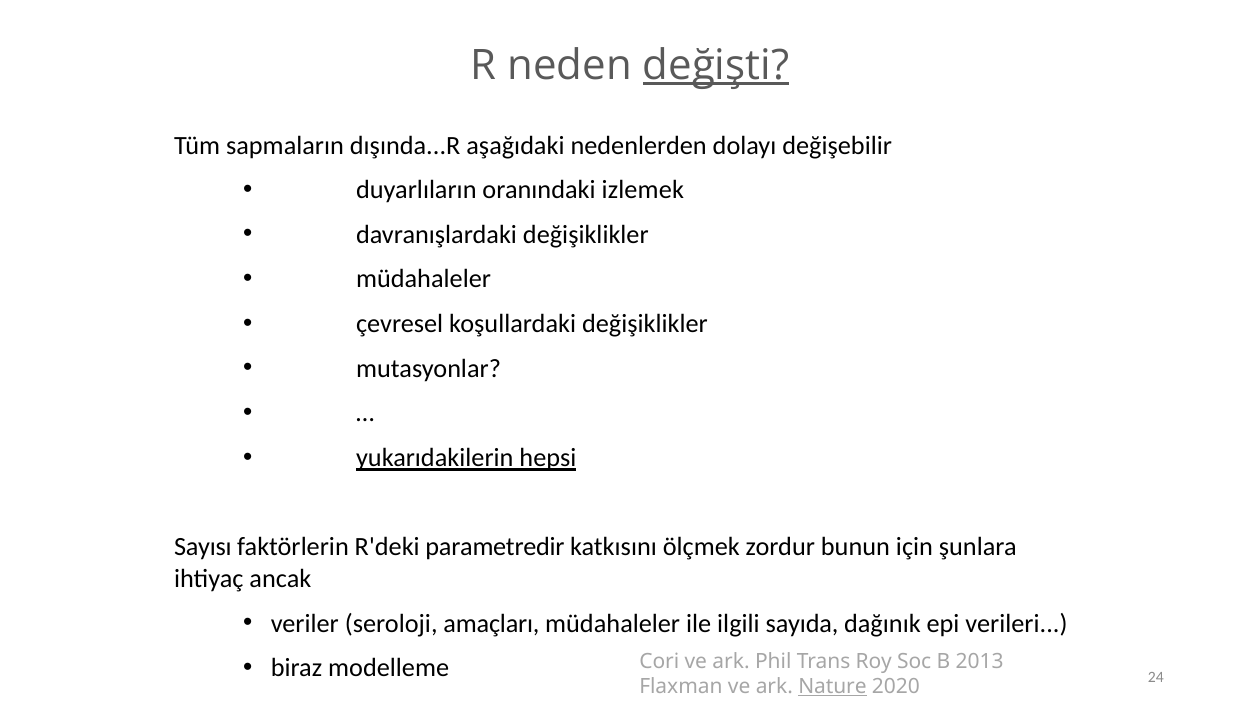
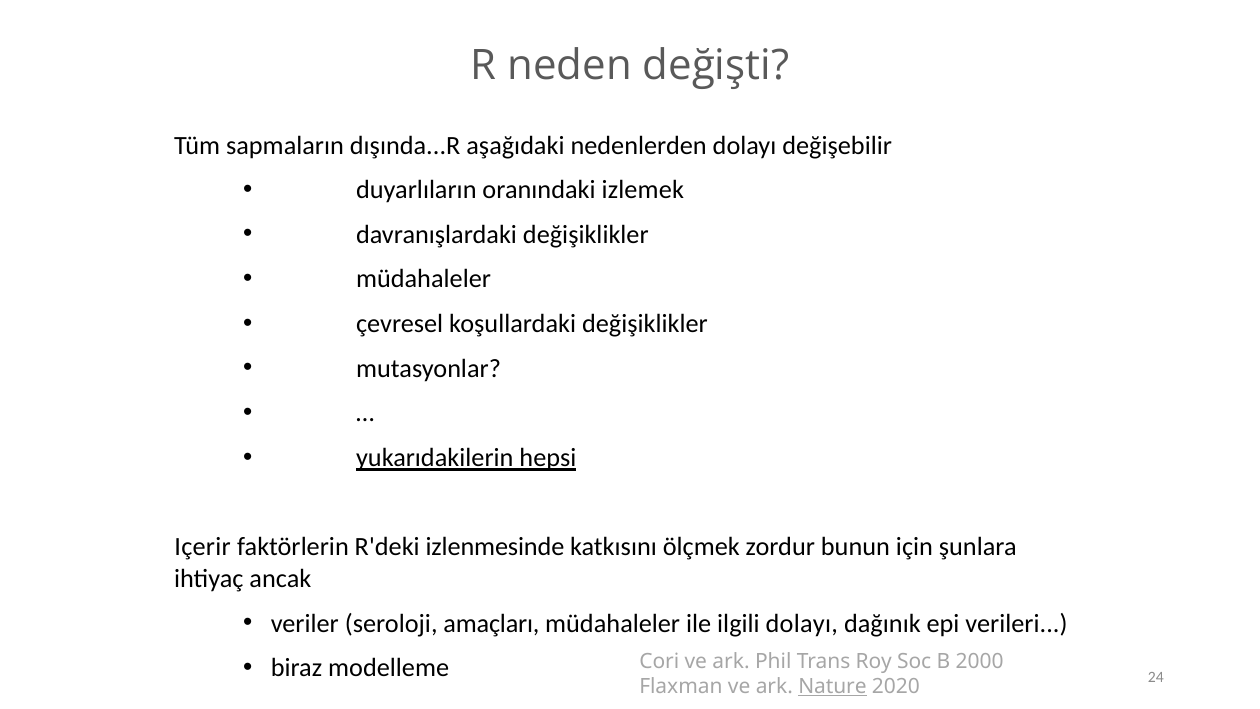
değişti underline: present -> none (716, 65)
Sayısı: Sayısı -> Içerir (203, 547)
parametredir: parametredir -> izlenmesinde (495, 547)
ilgili sayıda: sayıda -> dolayı (802, 623)
2013: 2013 -> 2000 (980, 661)
